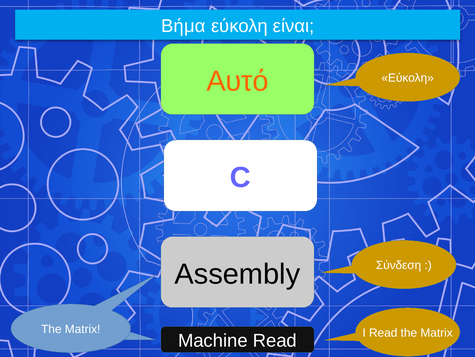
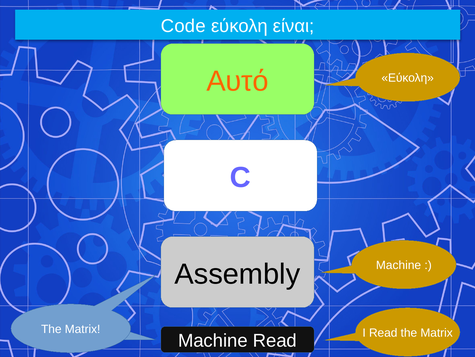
Βήμα: Βήμα -> Code (183, 26)
Σύνδεση: Σύνδεση -> Machine (399, 265)
